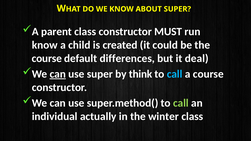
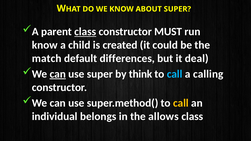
class underline: none -> present (85, 32)
course: course -> match (47, 58)
a course: course -> calling (208, 74)
call colour: light green -> yellow (181, 103)
actually: actually -> belongs (98, 116)
winter: winter -> allows (164, 116)
